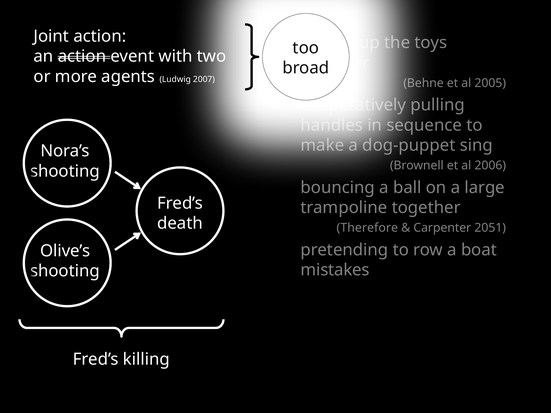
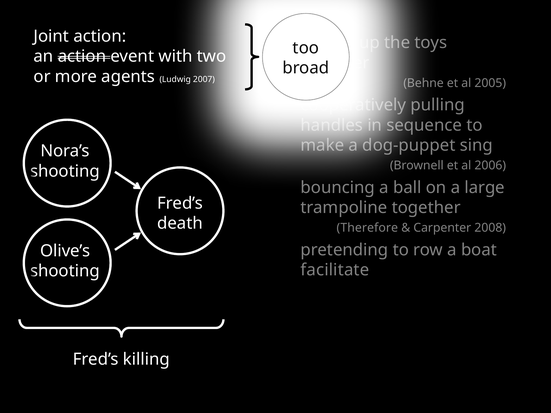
2051: 2051 -> 2008 (490, 228)
mistakes: mistakes -> facilitate (335, 270)
